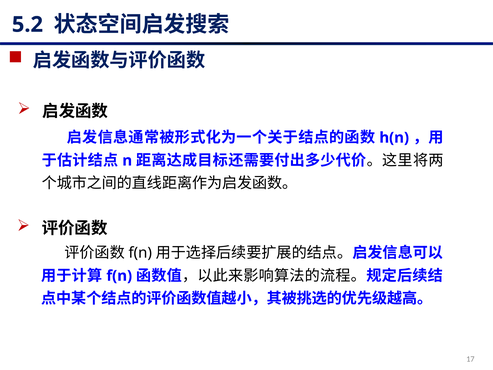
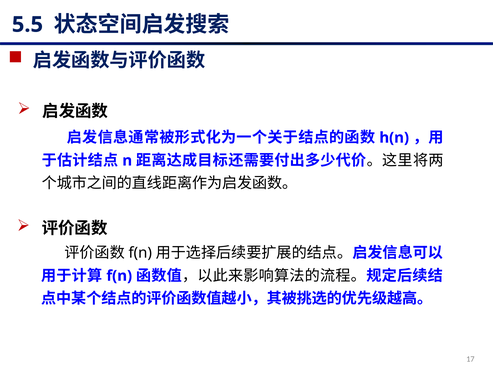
5.2: 5.2 -> 5.5 (27, 25)
